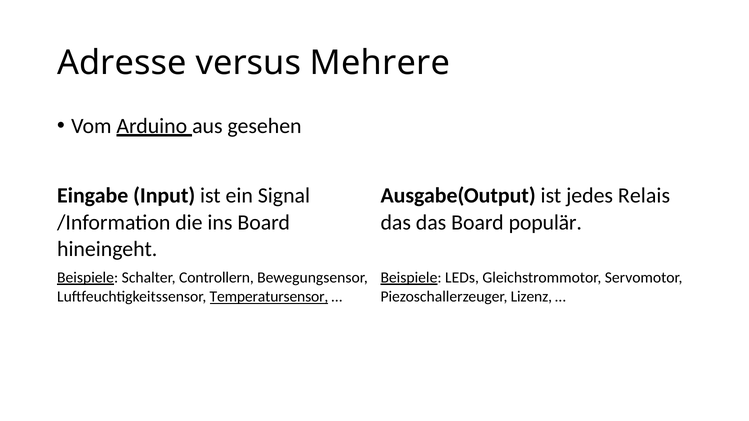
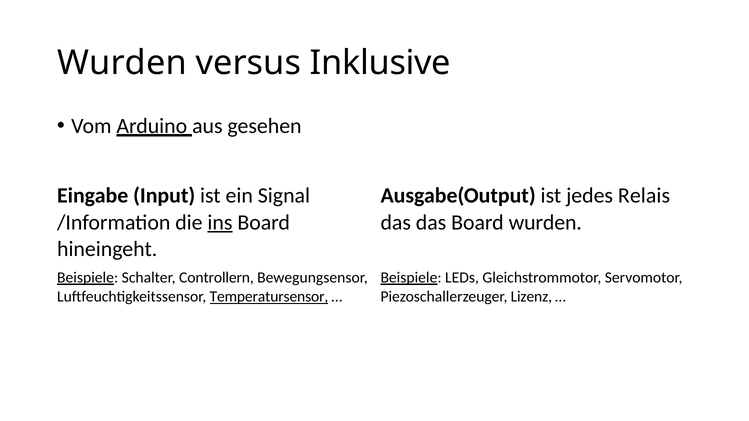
Adresse: Adresse -> Wurden (122, 63)
Mehrere: Mehrere -> Inklusive (380, 63)
ins underline: none -> present (220, 223)
Board populär: populär -> wurden (545, 223)
